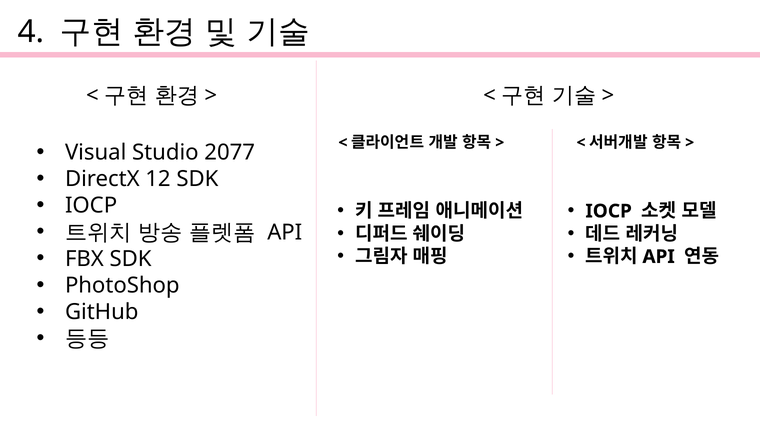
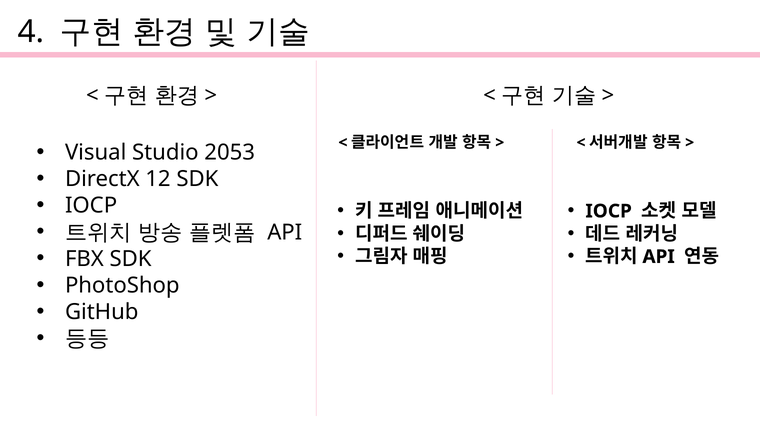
2077: 2077 -> 2053 (230, 153)
